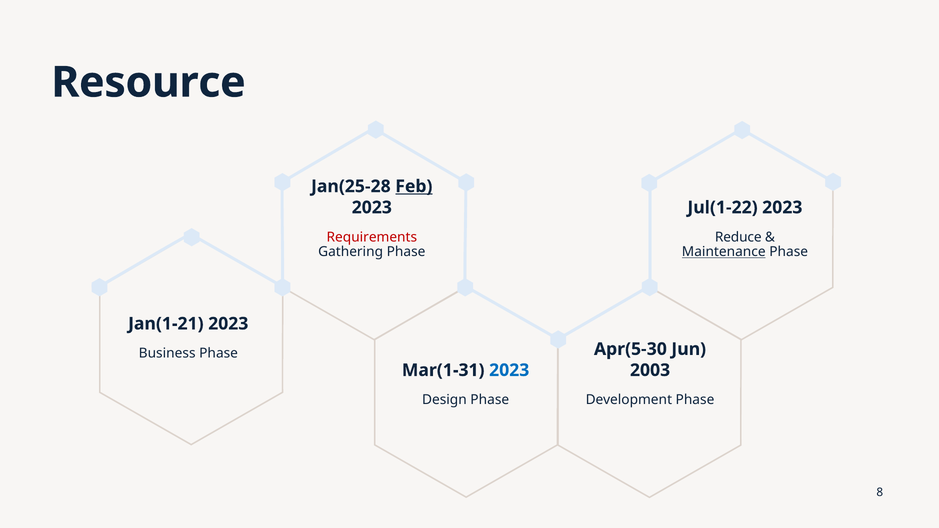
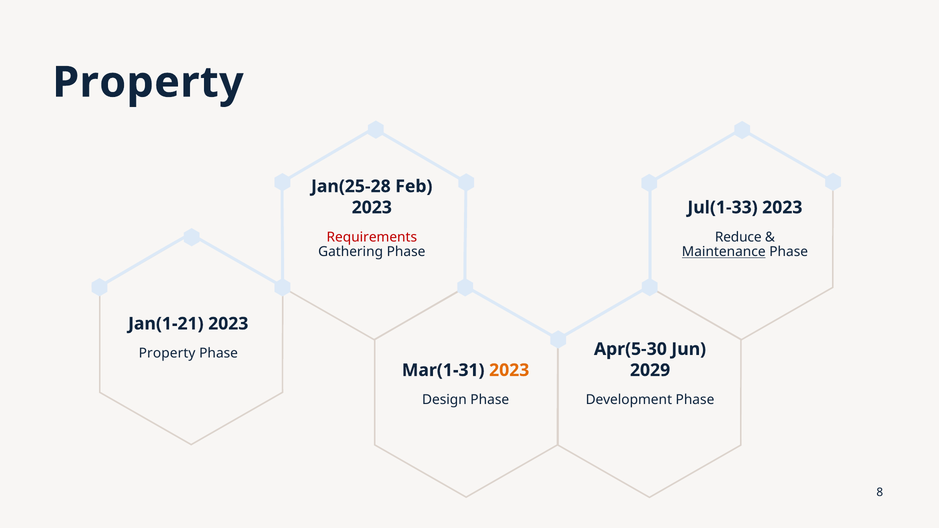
Resource: Resource -> Property (148, 82)
Feb underline: present -> none (414, 186)
Jul(1-22: Jul(1-22 -> Jul(1-33 (723, 208)
Business: Business -> Property (167, 353)
2023 colour: blue -> orange (509, 370)
2003: 2003 -> 2029 (650, 370)
